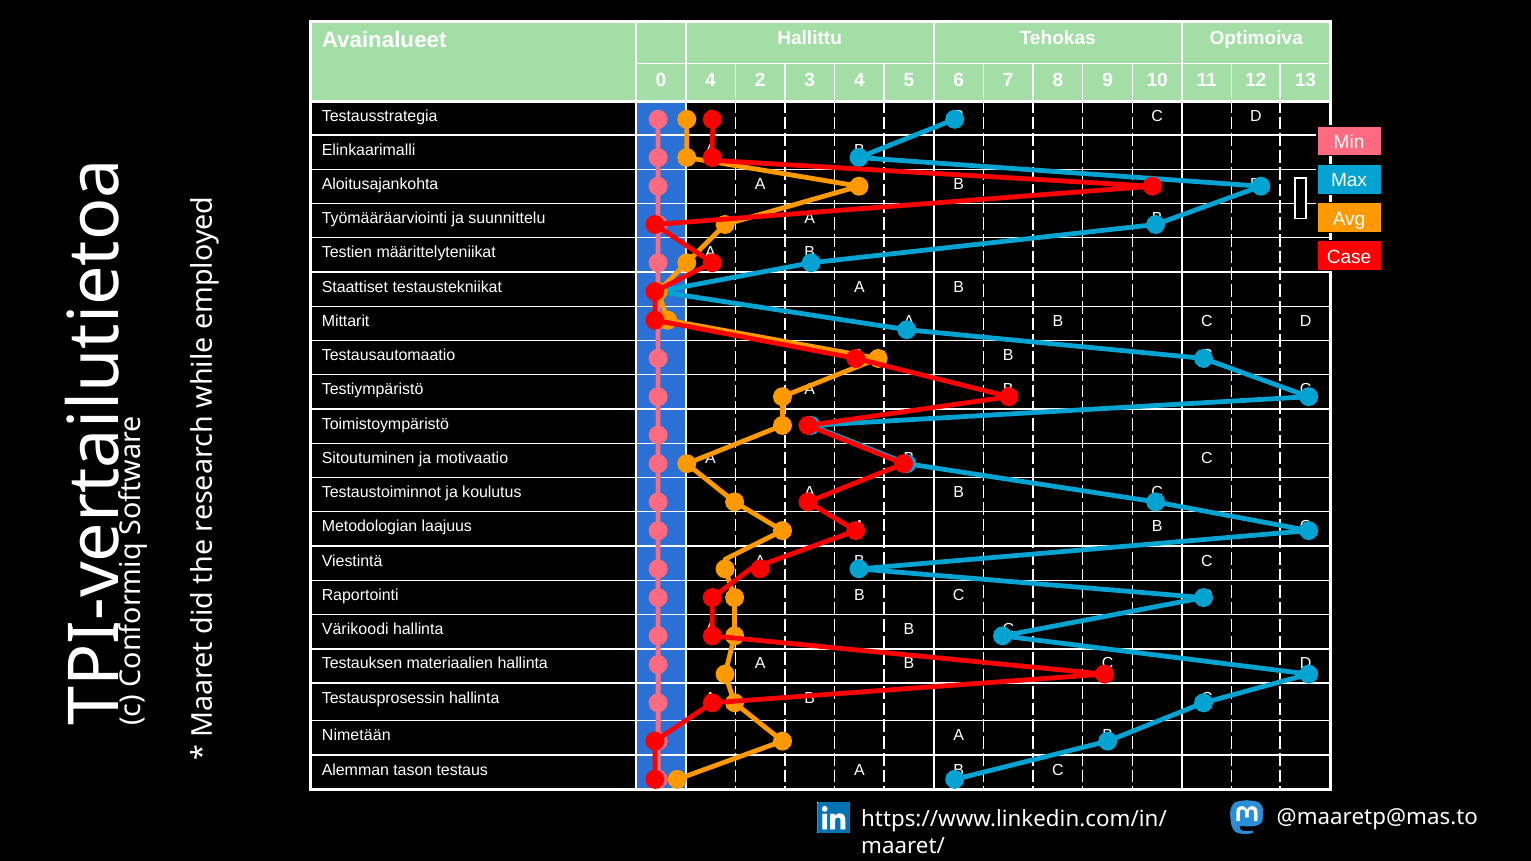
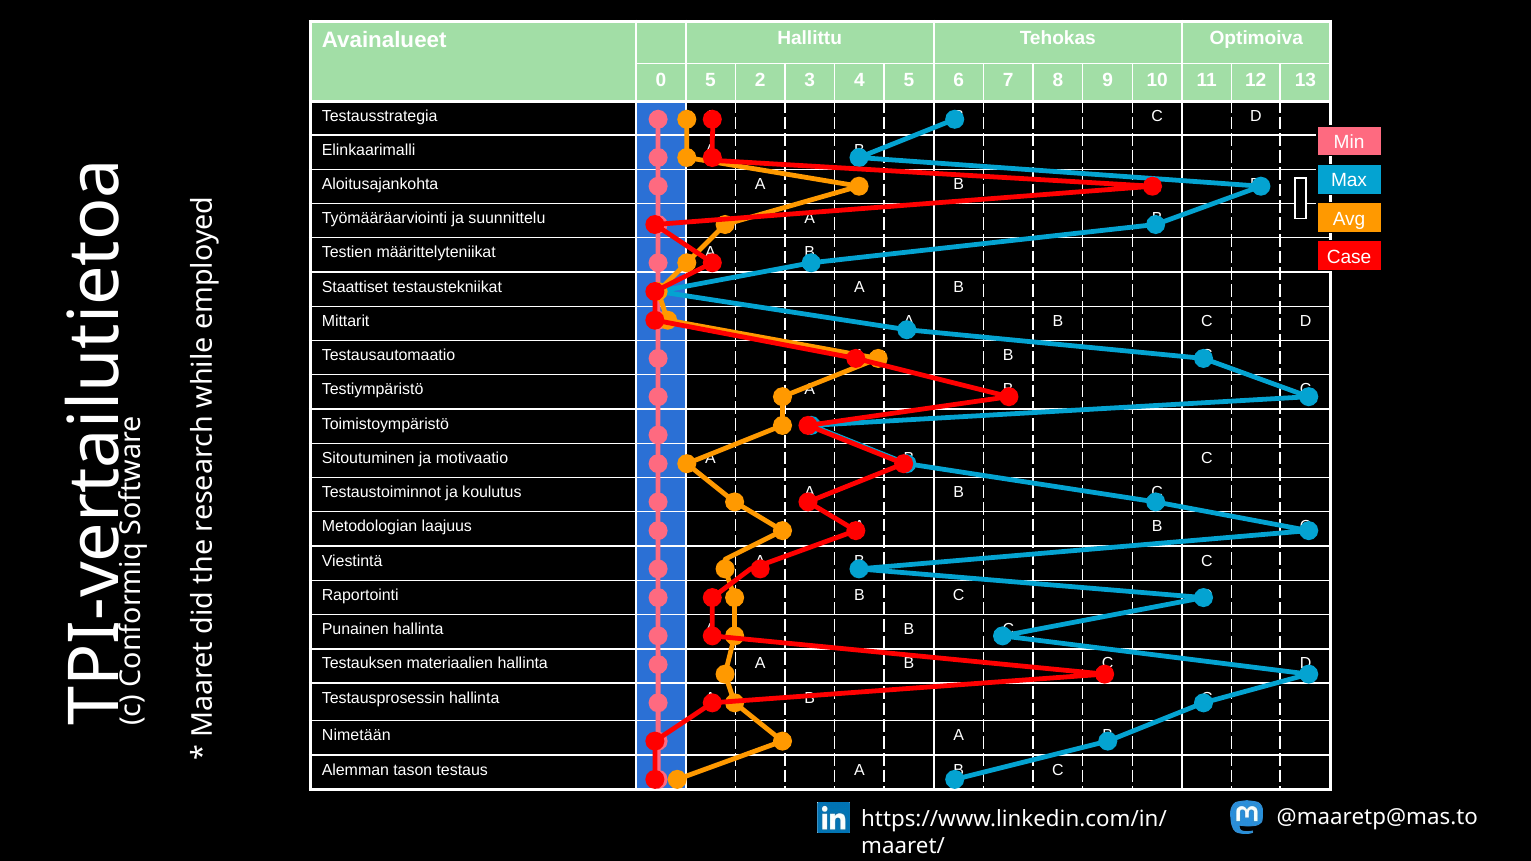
0 4: 4 -> 5 (710, 80)
Värikoodi: Värikoodi -> Punainen (355, 630)
